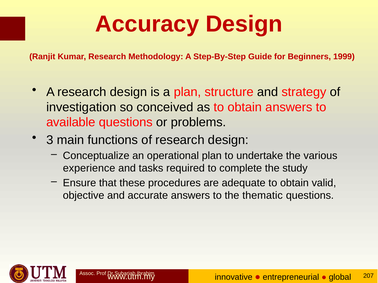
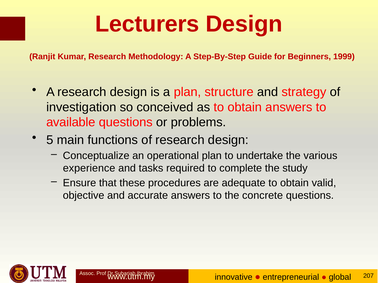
Accuracy: Accuracy -> Lecturers (147, 24)
3: 3 -> 5 (50, 140)
thematic: thematic -> concrete (263, 196)
